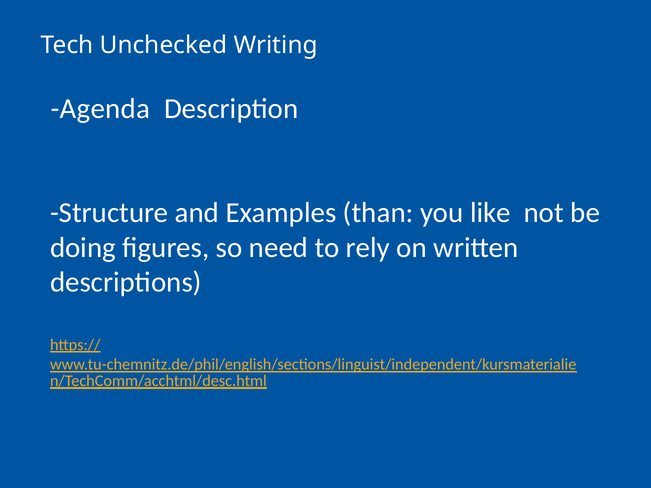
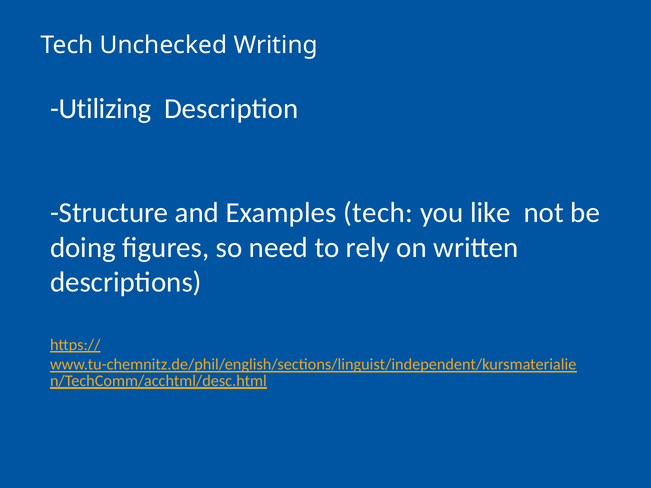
Agenda: Agenda -> Utilizing (101, 109)
Examples than: than -> tech (378, 213)
